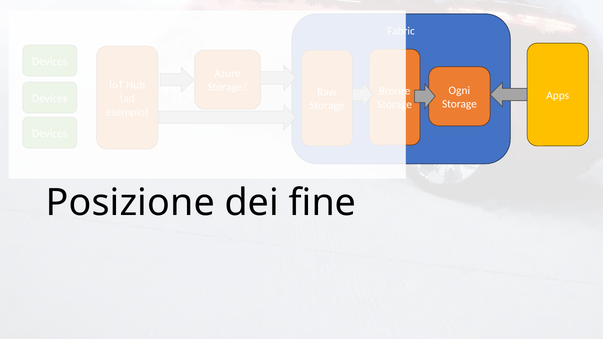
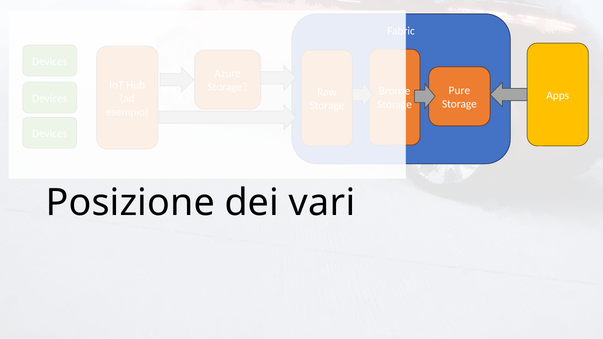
Ogni: Ogni -> Pure (459, 90)
fine: fine -> vari (322, 203)
